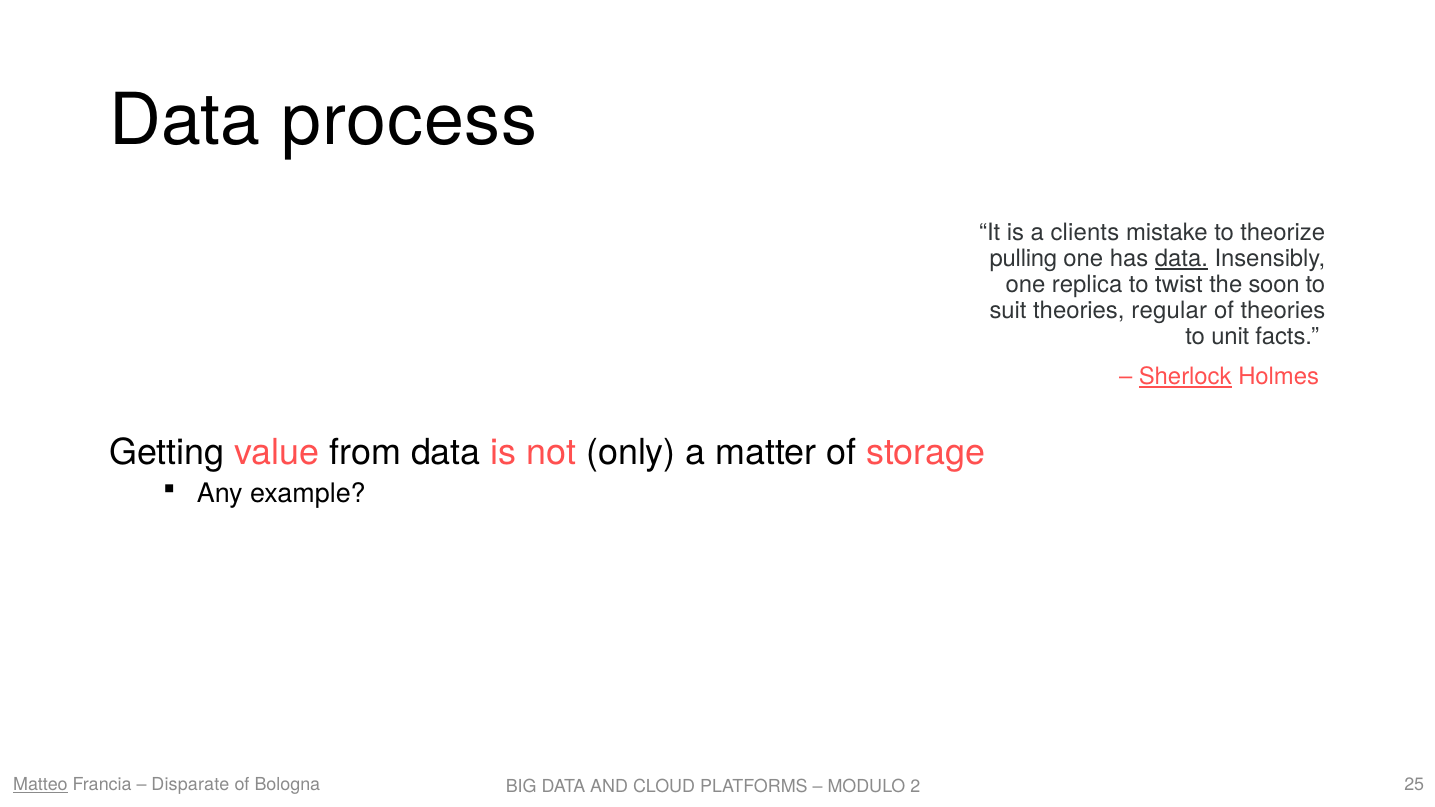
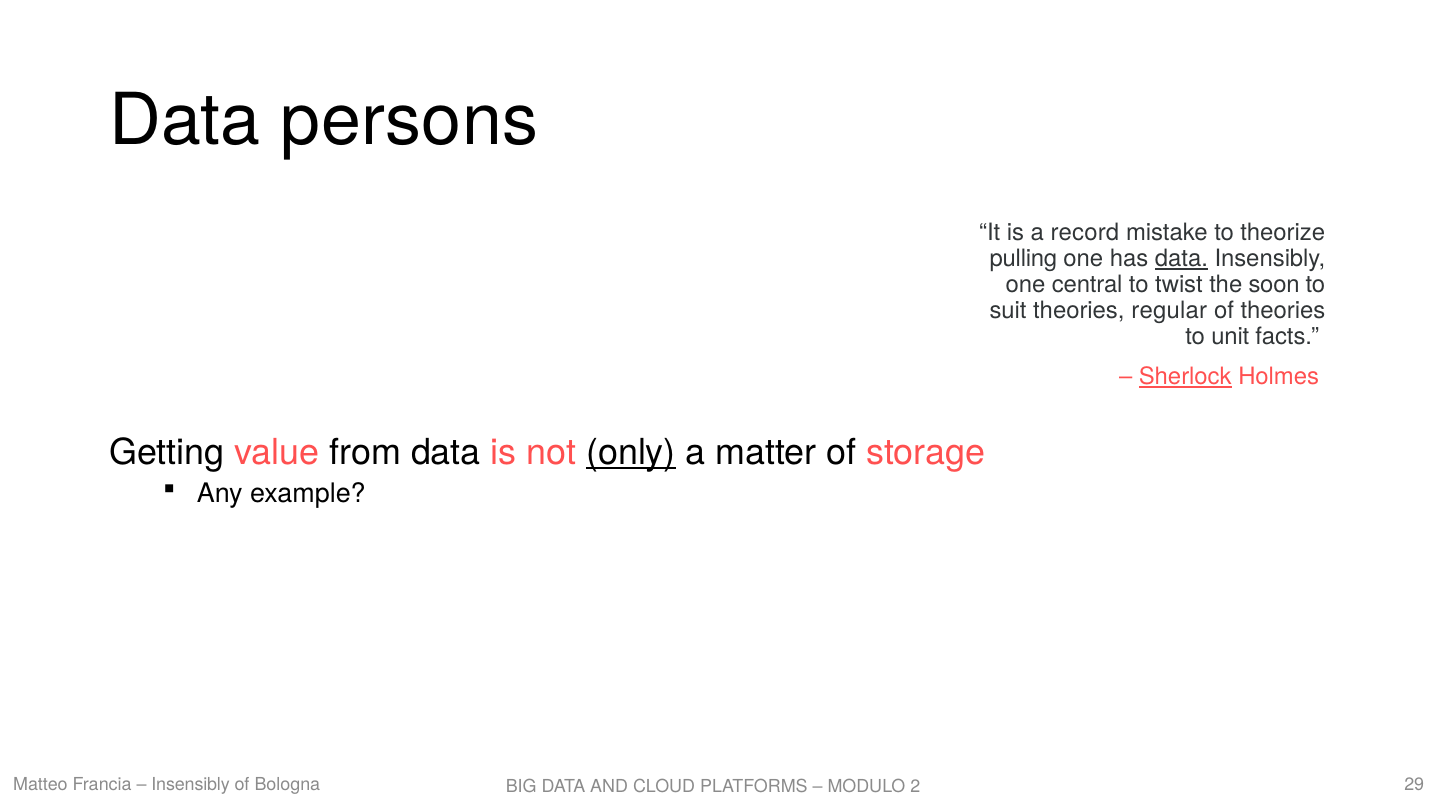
process: process -> persons (410, 121)
clients: clients -> record (1085, 233)
replica: replica -> central (1087, 285)
only underline: none -> present (631, 452)
Matteo underline: present -> none (40, 785)
Disparate: Disparate -> Insensibly (191, 785)
25: 25 -> 29 (1414, 785)
